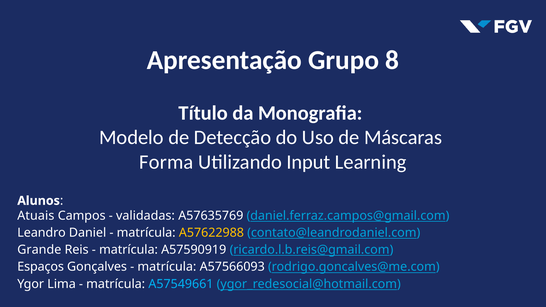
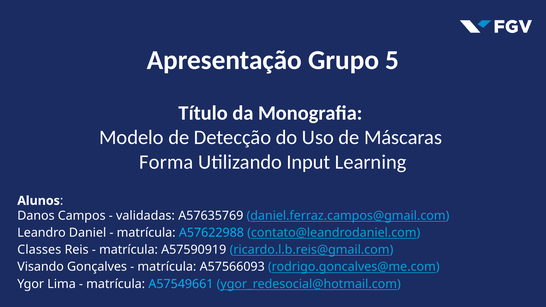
8: 8 -> 5 (392, 60)
Atuais: Atuais -> Danos (36, 216)
A57622988 colour: yellow -> light blue (211, 233)
Grande: Grande -> Classes (39, 250)
Espaços: Espaços -> Visando (41, 267)
